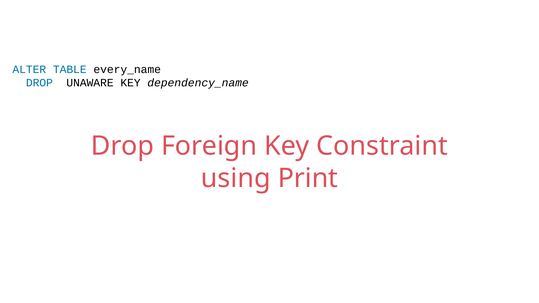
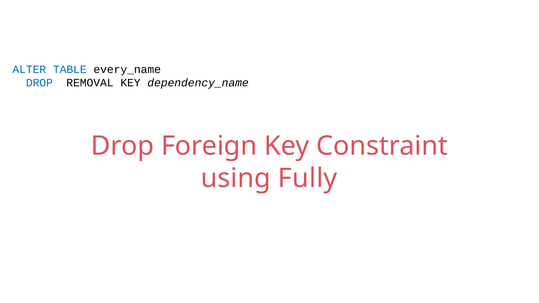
UNAWARE: UNAWARE -> REMOVAL (90, 83)
Print: Print -> Fully (308, 178)
